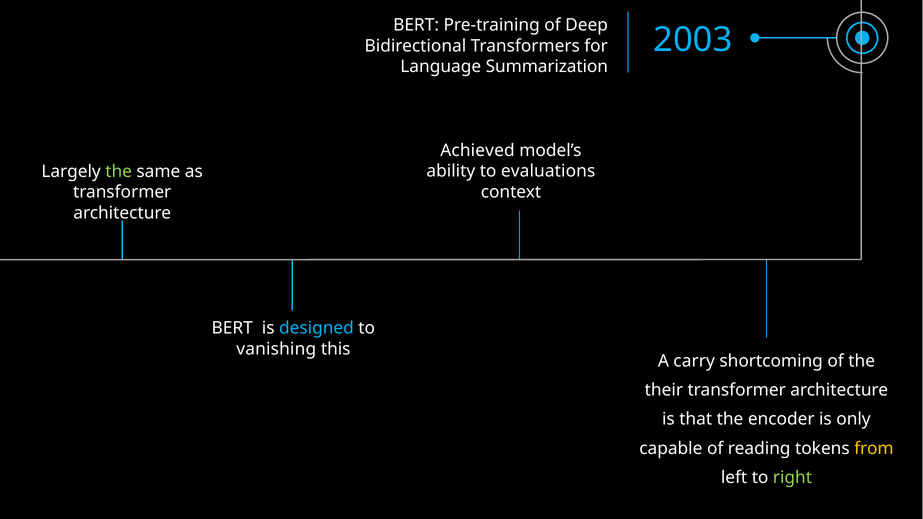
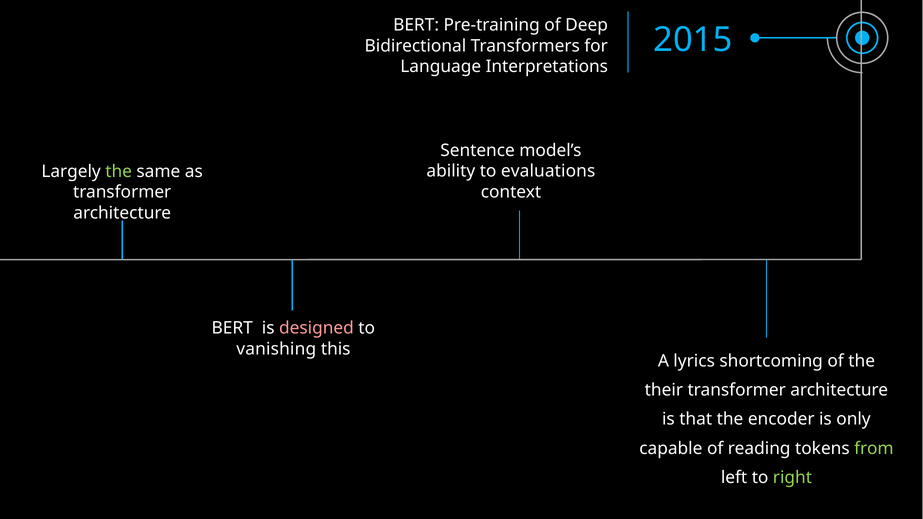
2003: 2003 -> 2015 (693, 40)
Summarization: Summarization -> Interpretations (547, 67)
Achieved: Achieved -> Sentence (478, 150)
designed colour: light blue -> pink (316, 328)
carry: carry -> lyrics (694, 361)
from colour: yellow -> light green (874, 448)
